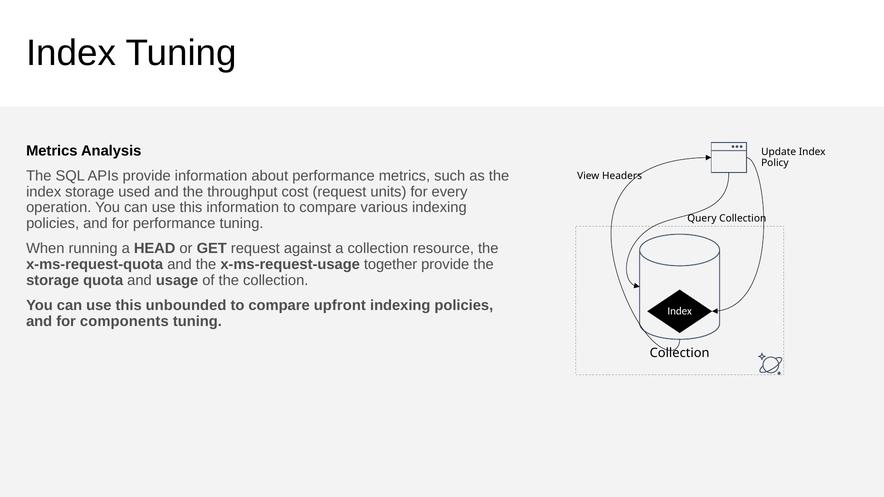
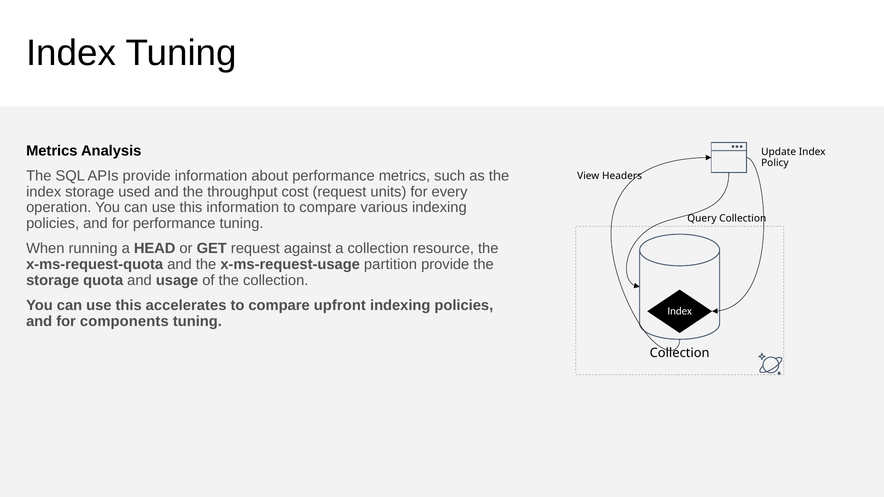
together: together -> partition (391, 265)
unbounded: unbounded -> accelerates (186, 306)
